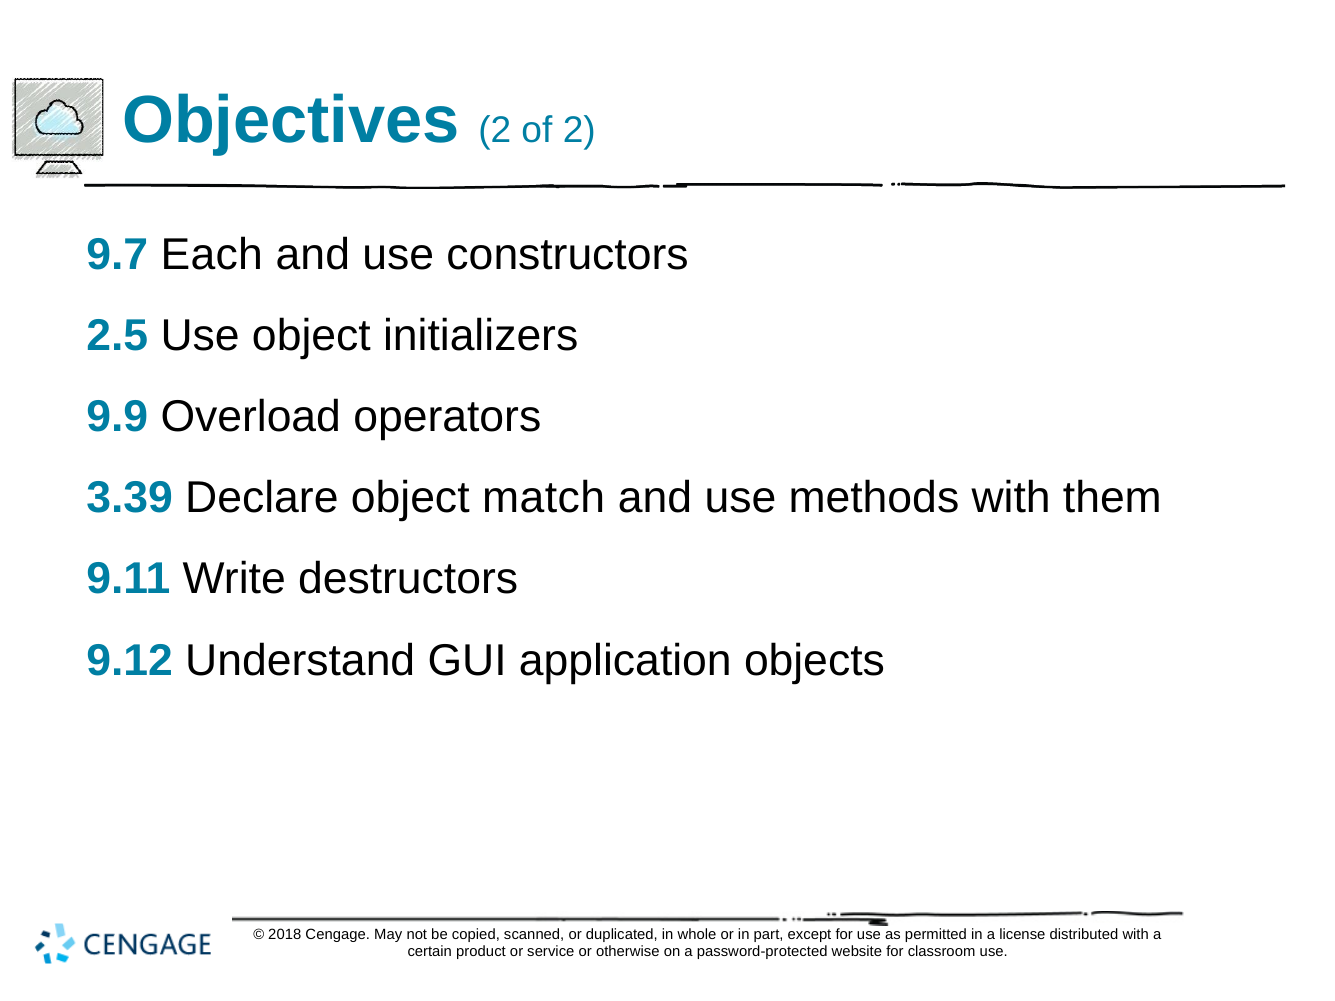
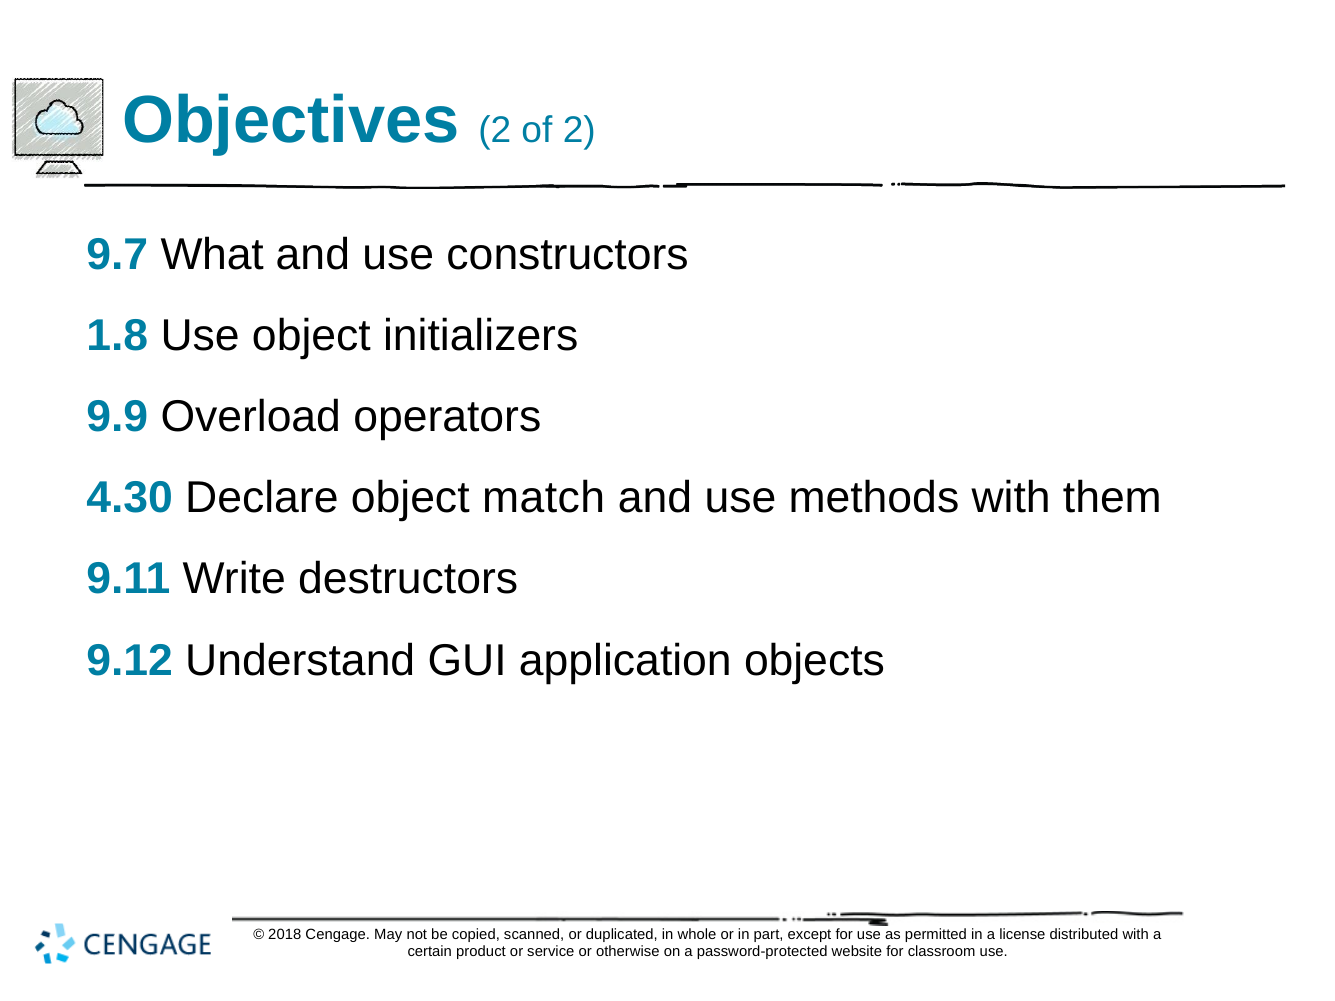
Each: Each -> What (212, 254)
2.5: 2.5 -> 1.8 (117, 336)
3.39: 3.39 -> 4.30 (130, 498)
